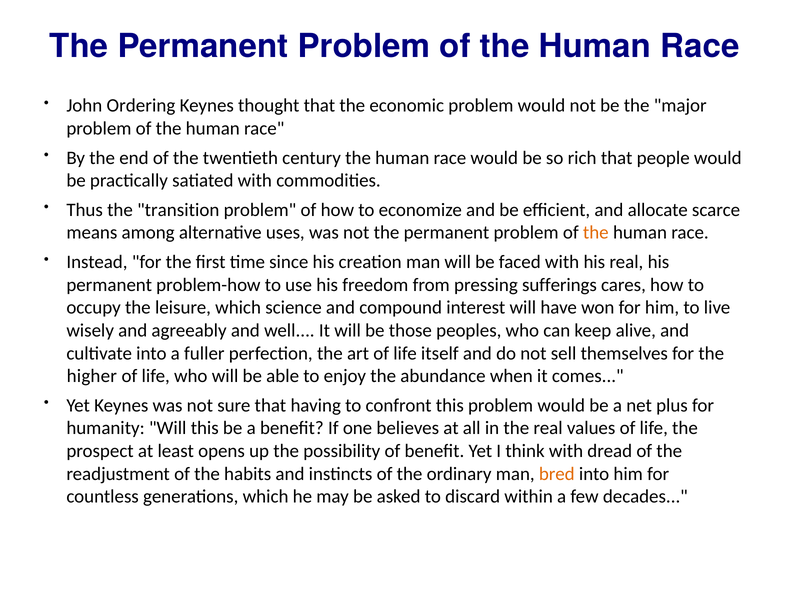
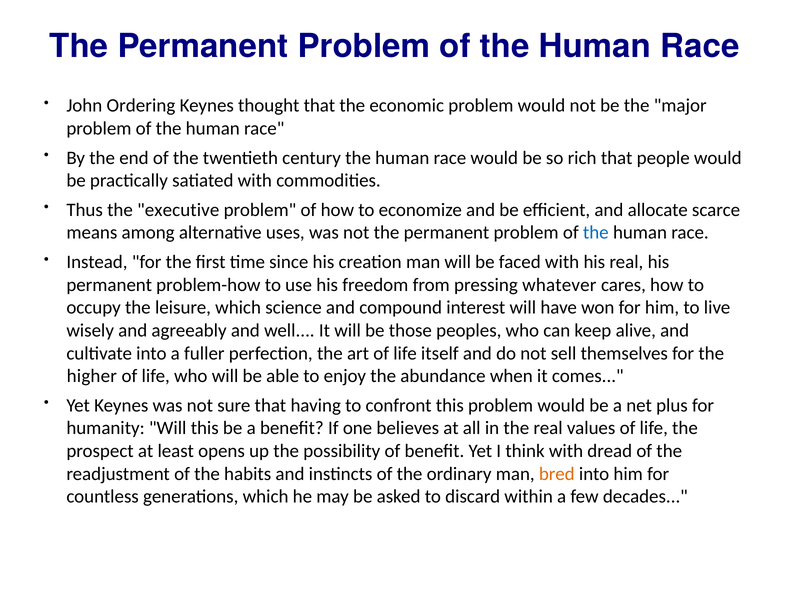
transition: transition -> executive (178, 210)
the colour: orange -> blue (596, 233)
sufferings: sufferings -> whatever (559, 285)
